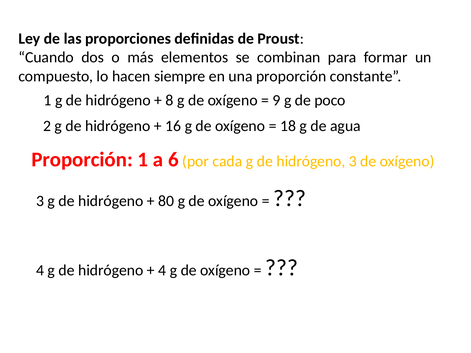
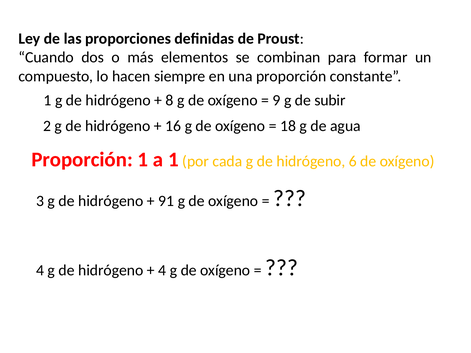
poco: poco -> subir (330, 100)
a 6: 6 -> 1 (173, 160)
hidrógeno 3: 3 -> 6 (353, 161)
80: 80 -> 91 (166, 201)
